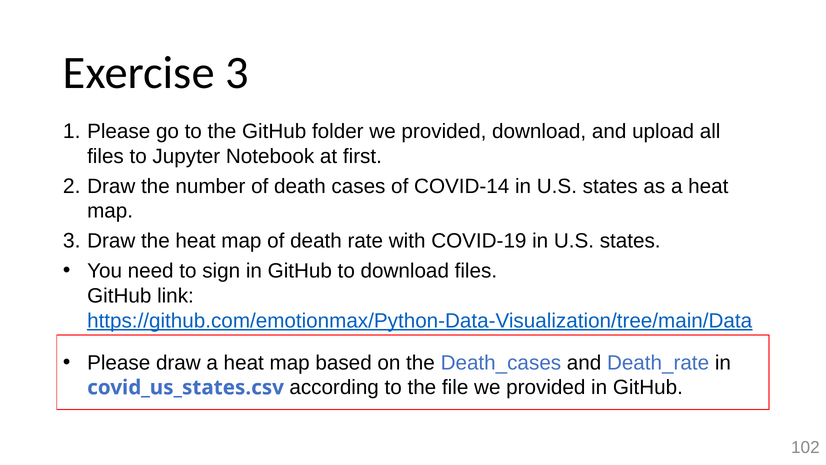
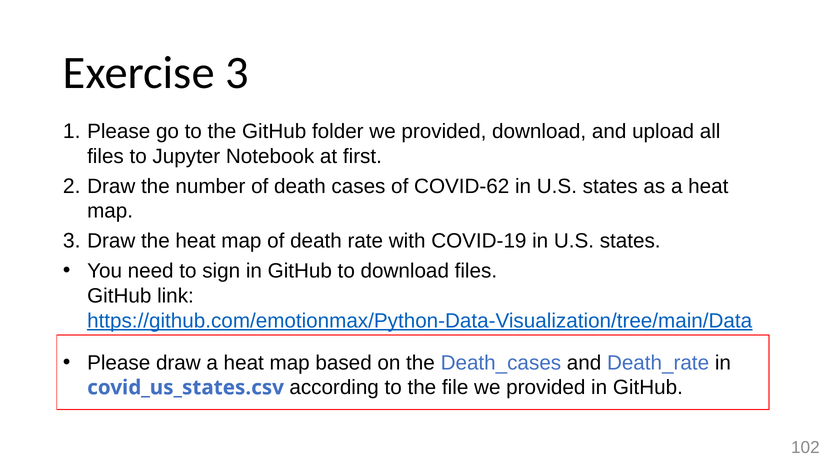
COVID-14: COVID-14 -> COVID-62 (462, 186)
